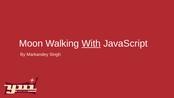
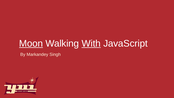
Moon underline: none -> present (31, 43)
